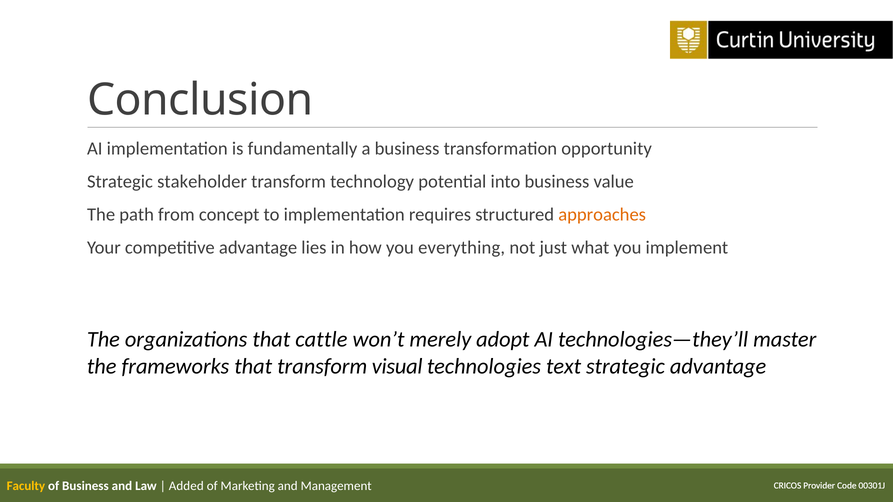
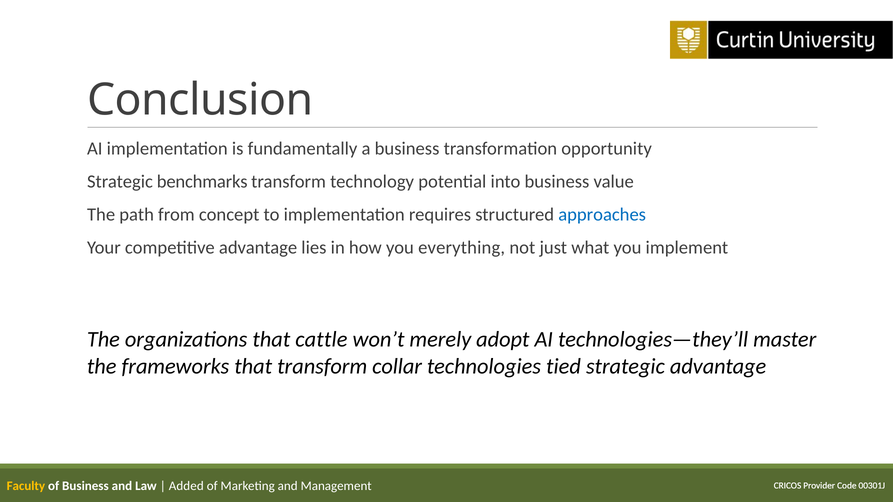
stakeholder: stakeholder -> benchmarks (202, 182)
approaches colour: orange -> blue (602, 215)
visual: visual -> collar (397, 366)
text: text -> tied (563, 366)
